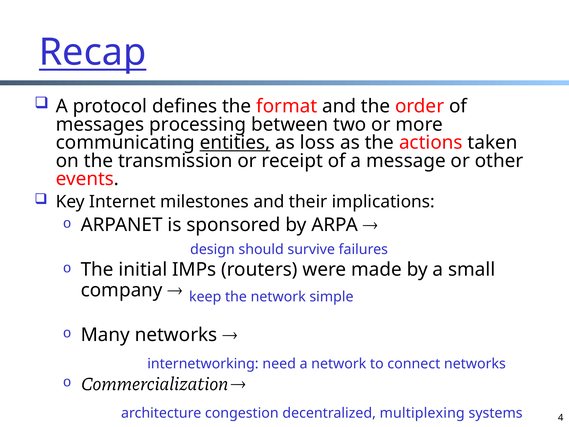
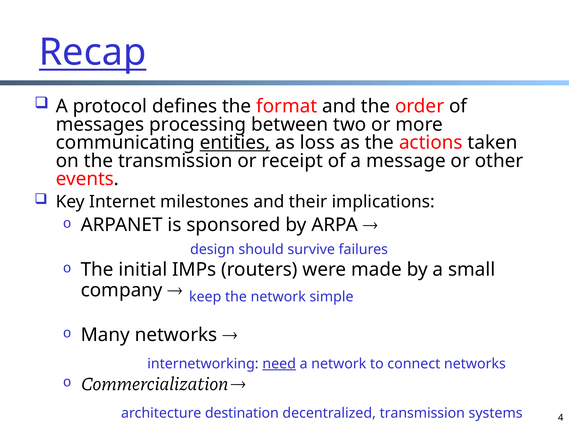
need underline: none -> present (279, 364)
congestion: congestion -> destination (242, 413)
decentralized multiplexing: multiplexing -> transmission (422, 413)
